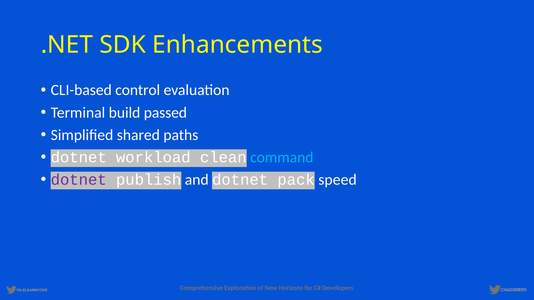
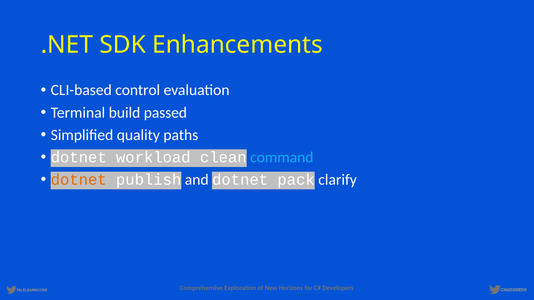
shared: shared -> quality (138, 135)
dotnet colour: purple -> orange (79, 180)
speed: speed -> clarify (338, 180)
